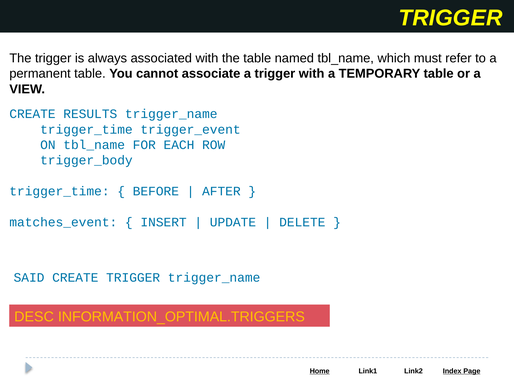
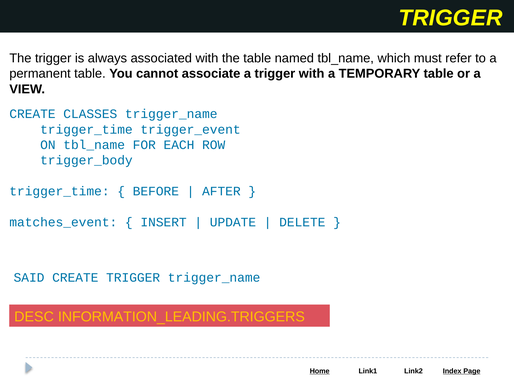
RESULTS: RESULTS -> CLASSES (90, 114)
INFORMATION_OPTIMAL.TRIGGERS: INFORMATION_OPTIMAL.TRIGGERS -> INFORMATION_LEADING.TRIGGERS (181, 316)
